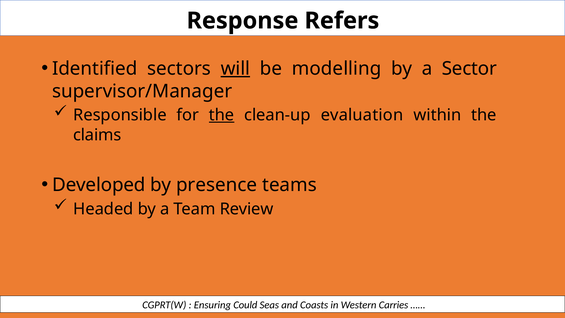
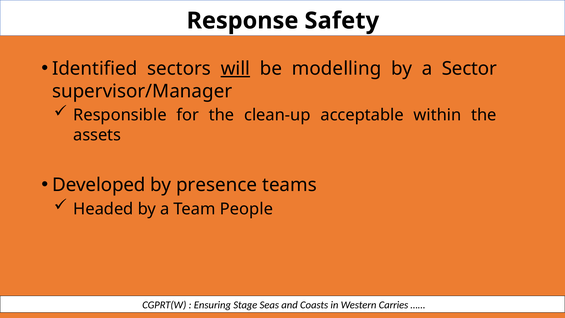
Refers: Refers -> Safety (342, 21)
the underline: present -> none (222, 115)
evaluation: evaluation -> acceptable (362, 115)
claims: claims -> assets (97, 135)
Review: Review -> People (246, 209)
Could: Could -> Stage (245, 305)
